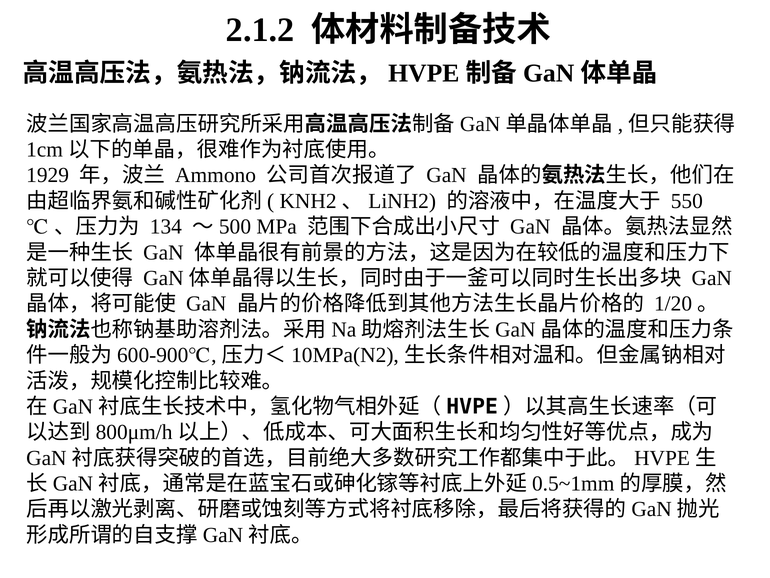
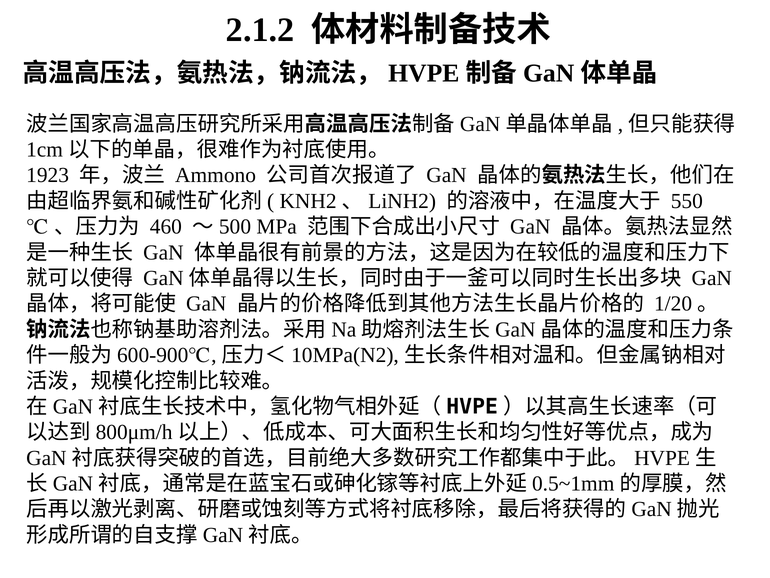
1929: 1929 -> 1923 (48, 175)
134: 134 -> 460 (166, 227)
